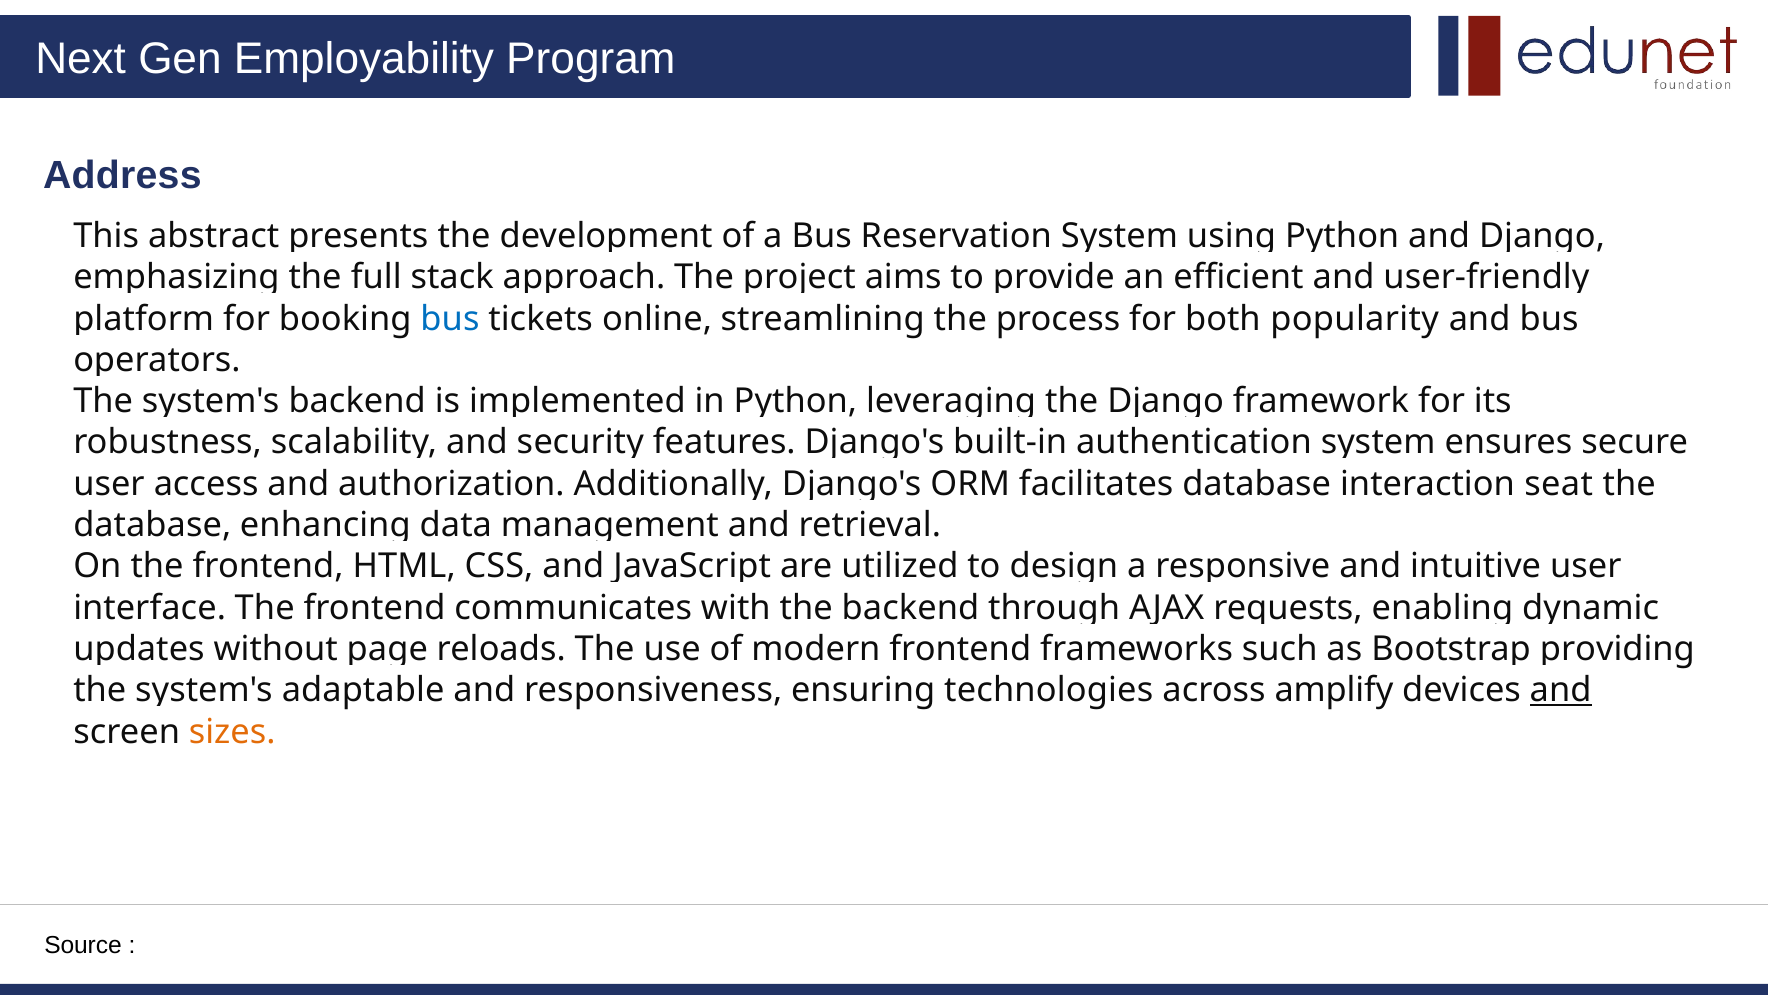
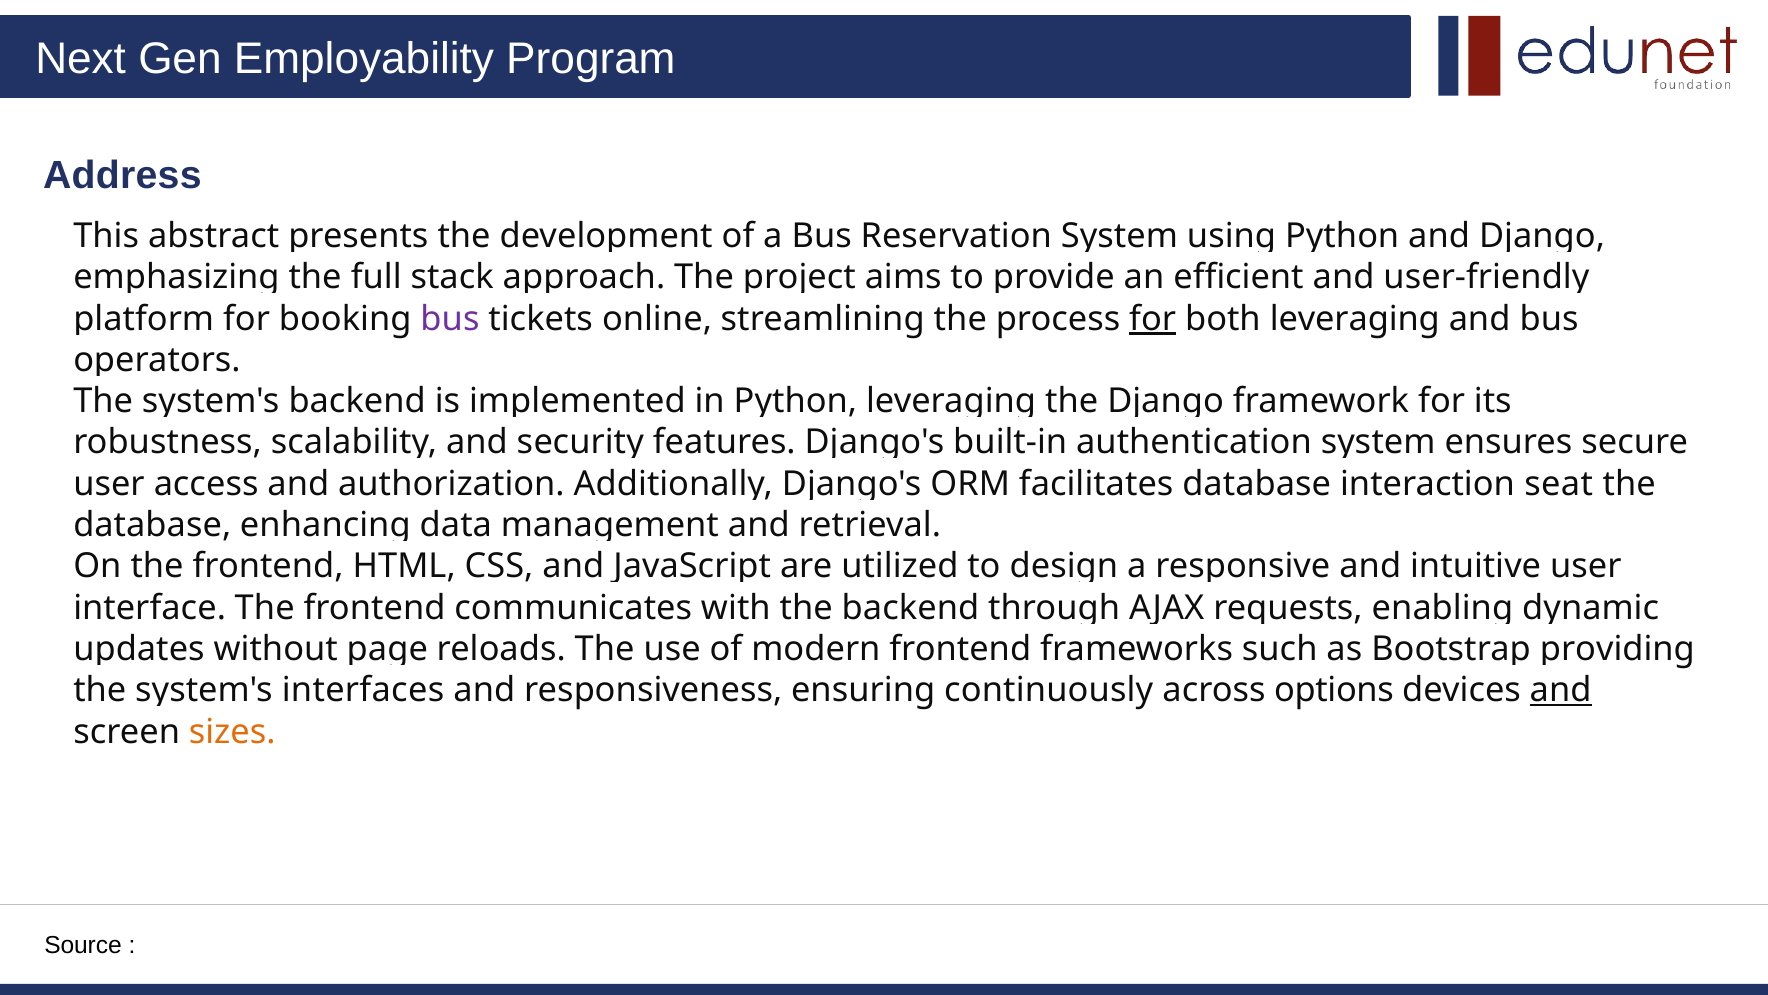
bus colour: blue -> purple (450, 319)
for underline: none -> present (1153, 319)
both popularity: popularity -> leveraging (1355, 319)
adaptable: adaptable -> interfaces (363, 690)
technologies: technologies -> continuously (1049, 690)
amplify: amplify -> options (1334, 690)
